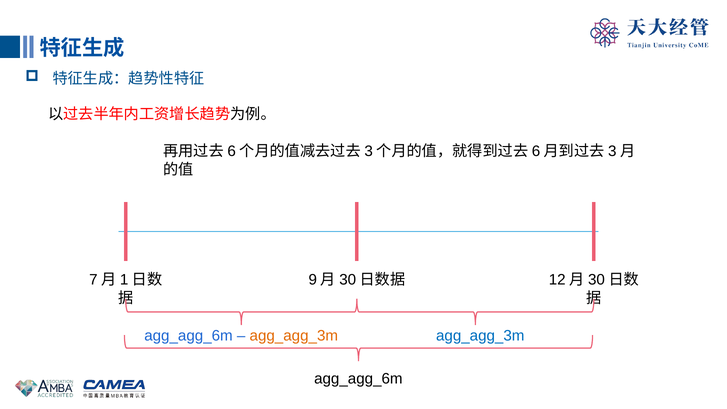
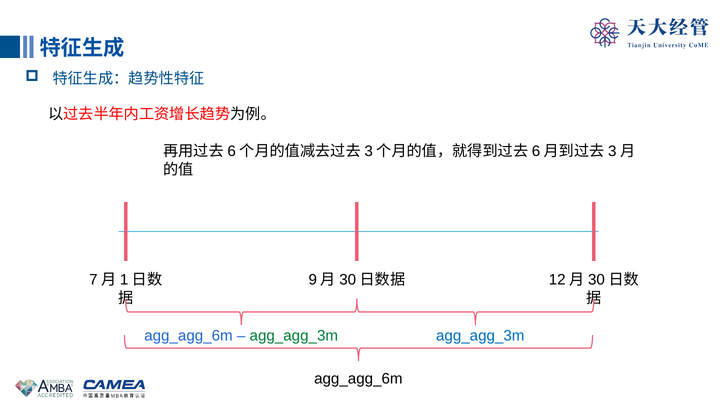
agg_agg_3m colour: orange -> green (294, 336)
